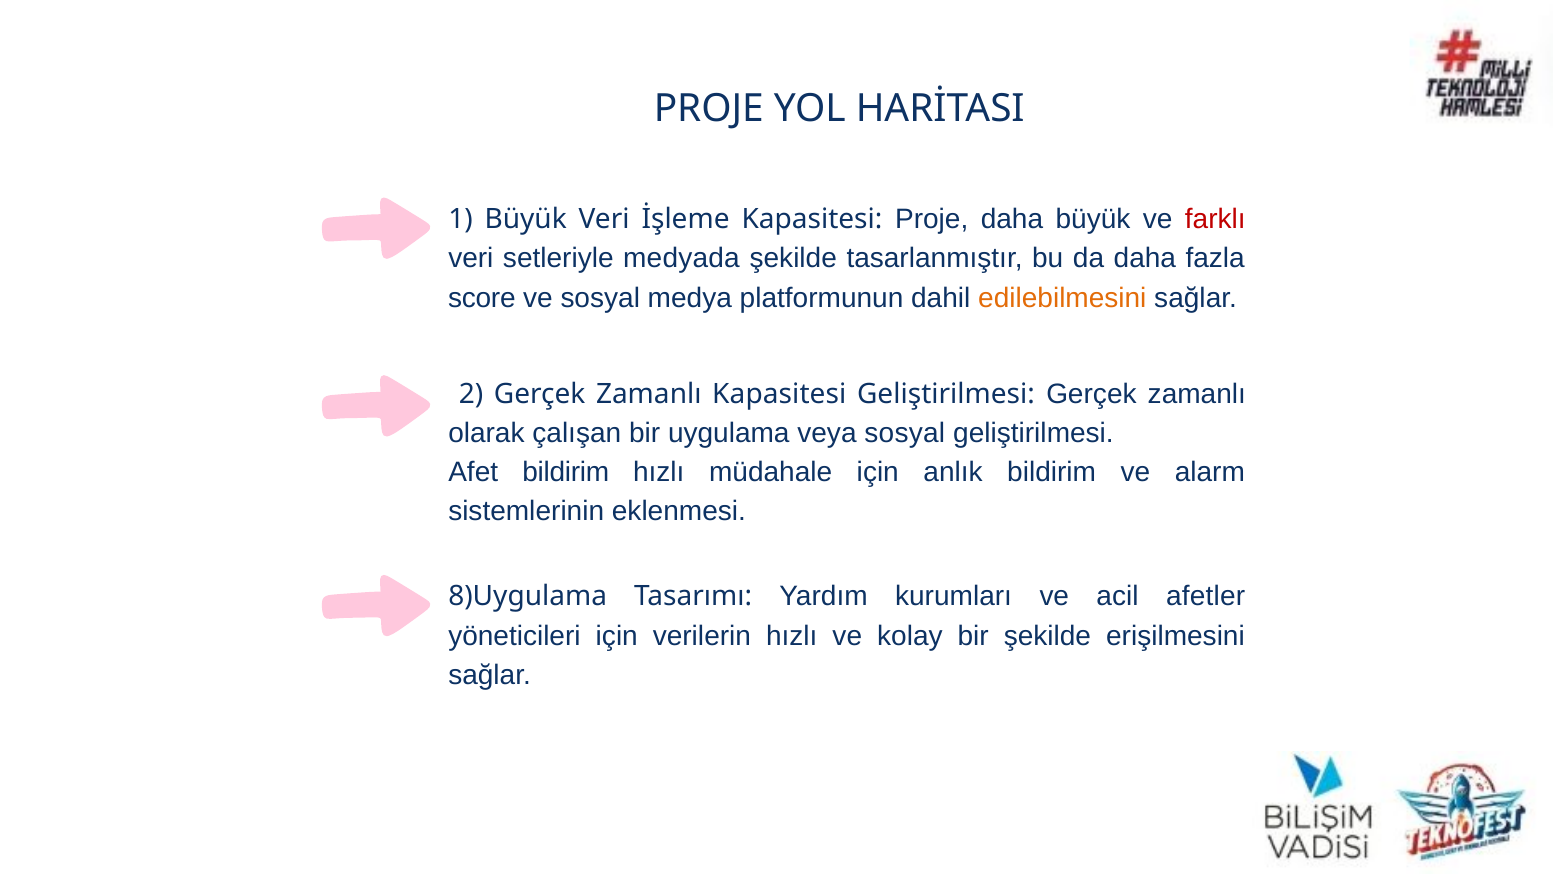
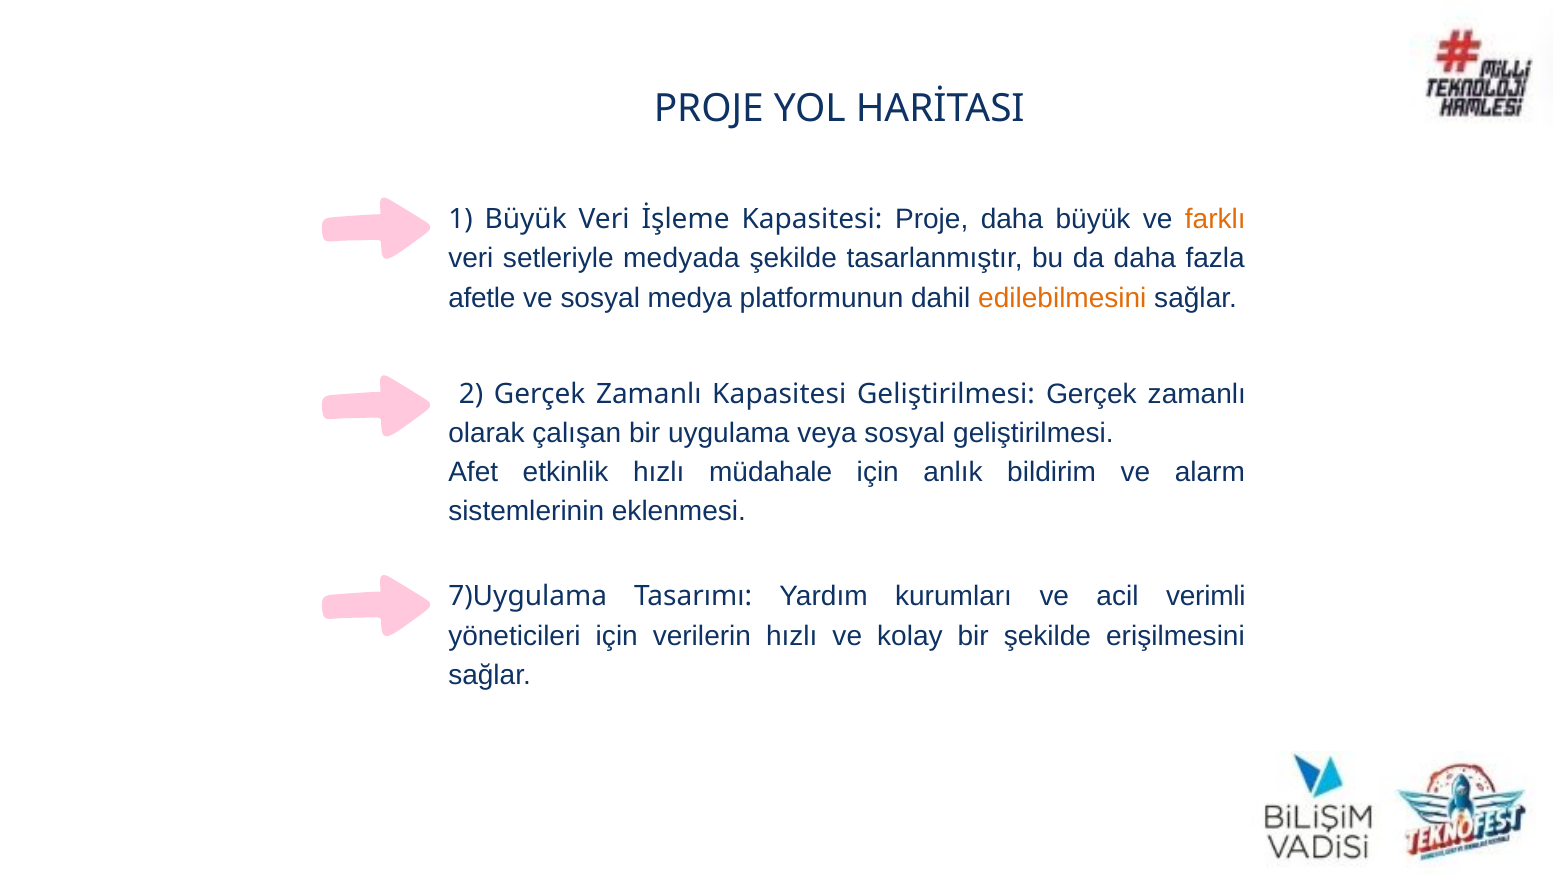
farklı colour: red -> orange (1215, 219)
score: score -> afetle (482, 298)
Afet bildirim: bildirim -> etkinlik (566, 472)
8)Uygulama: 8)Uygulama -> 7)Uygulama (528, 596)
afetler: afetler -> verimli (1206, 596)
